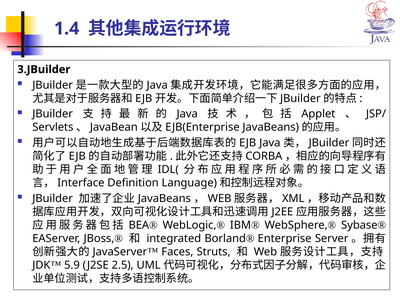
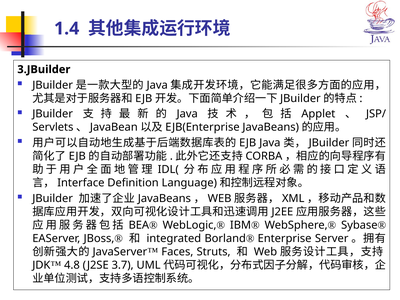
5.9: 5.9 -> 4.8 (72, 265)
2.5: 2.5 -> 3.7 (123, 265)
